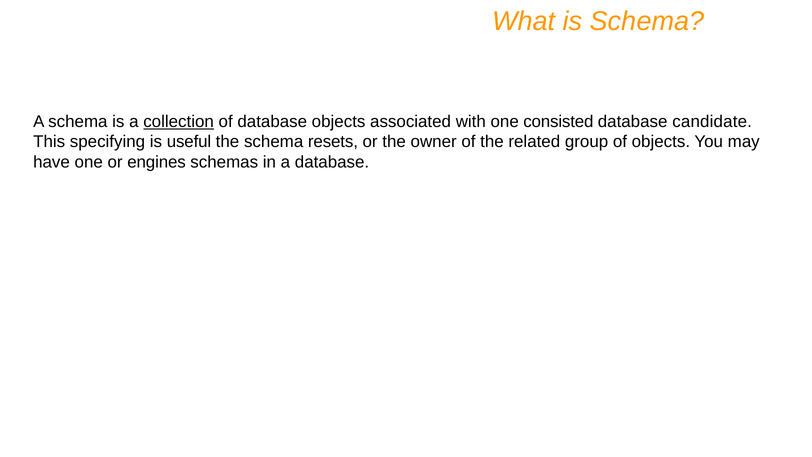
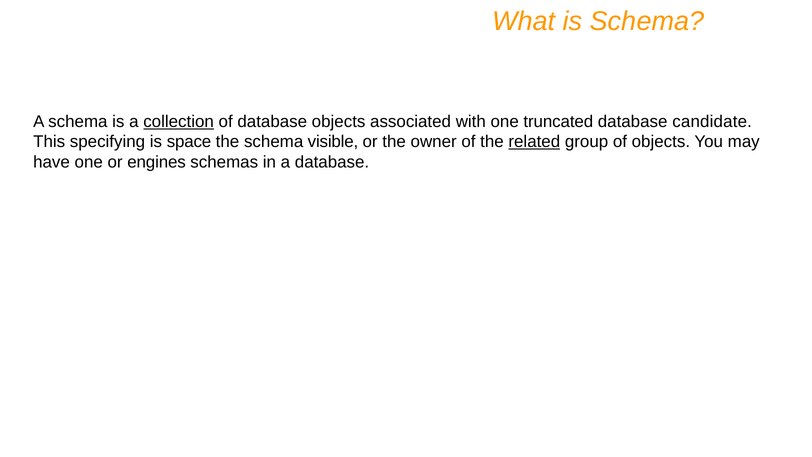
consisted: consisted -> truncated (558, 121)
useful: useful -> space (189, 142)
resets: resets -> visible (333, 142)
related underline: none -> present (534, 142)
